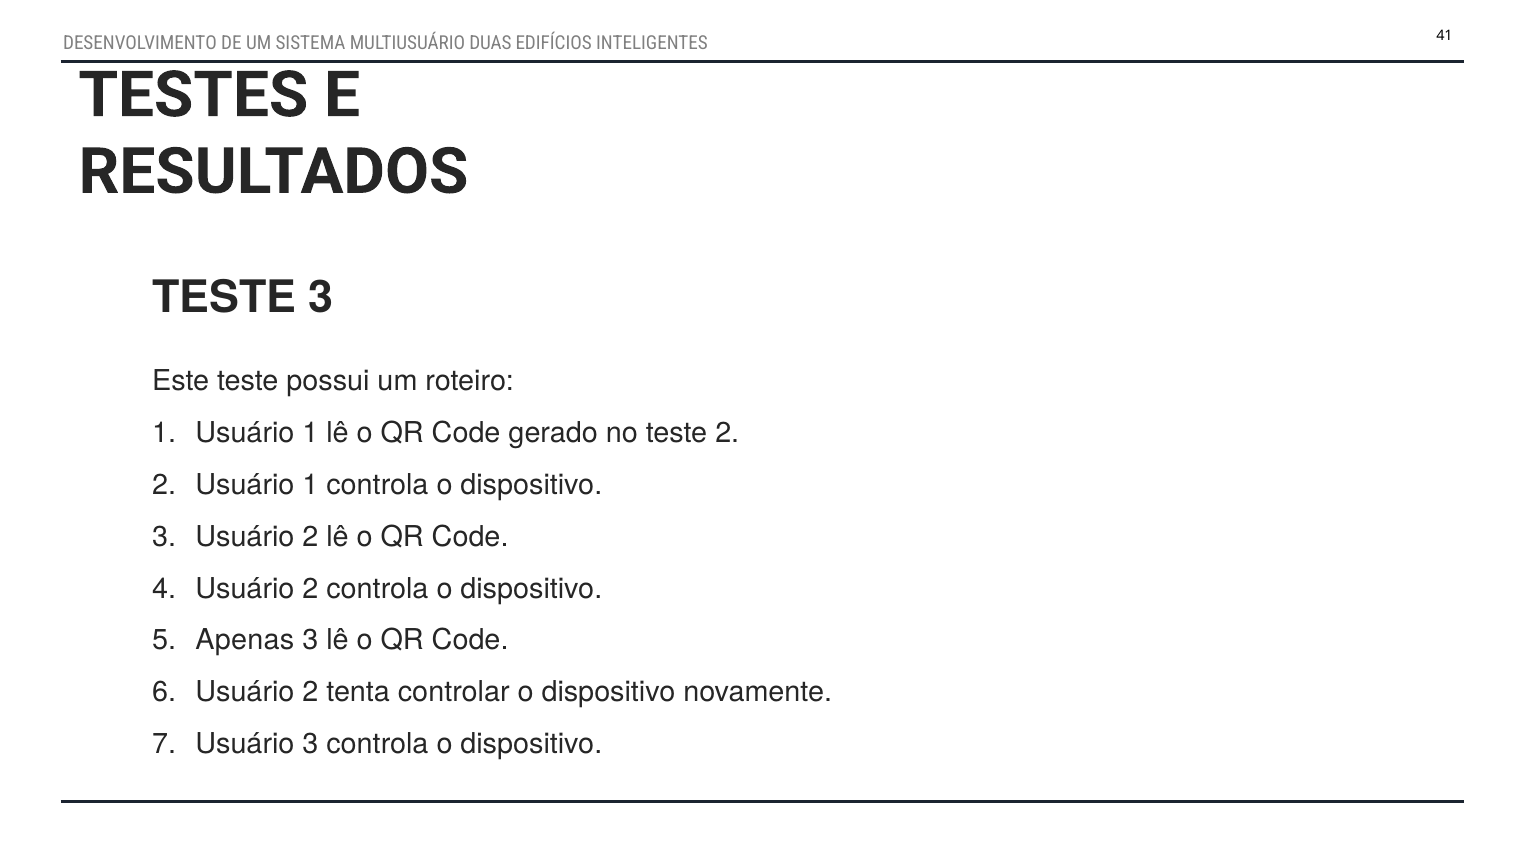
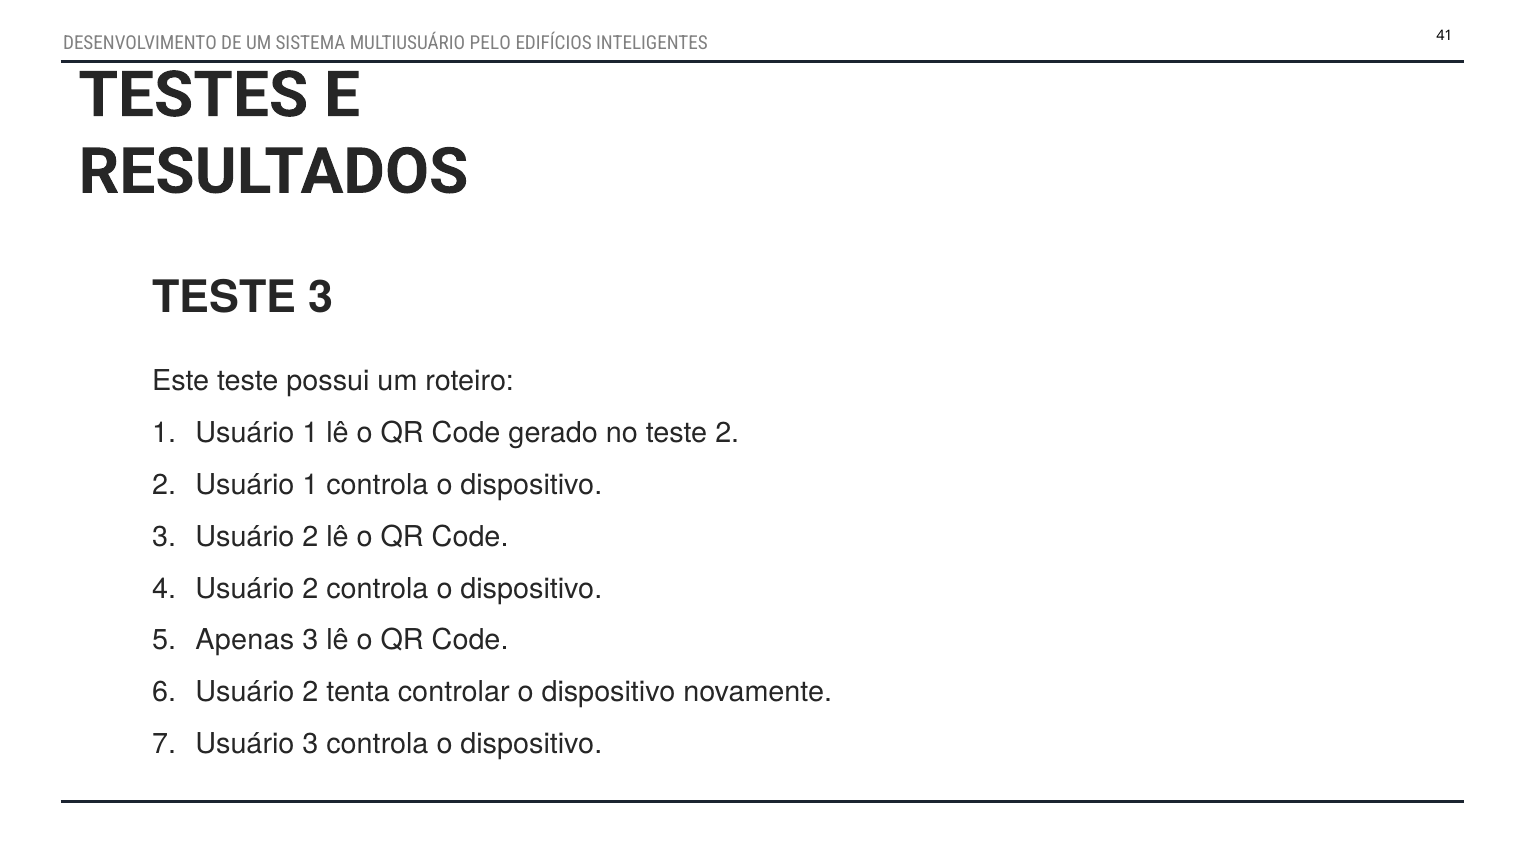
DUAS: DUAS -> PELO (490, 43)
